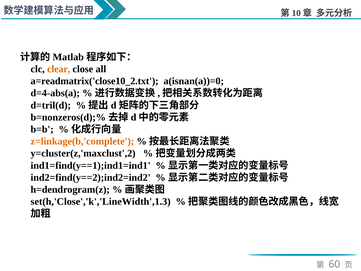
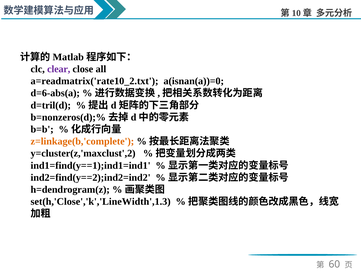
clear colour: orange -> purple (59, 69)
a=readmatrix('close10_2.txt: a=readmatrix('close10_2.txt -> a=readmatrix('rate10_2.txt (95, 81)
d=4-abs(a: d=4-abs(a -> d=6-abs(a (55, 93)
